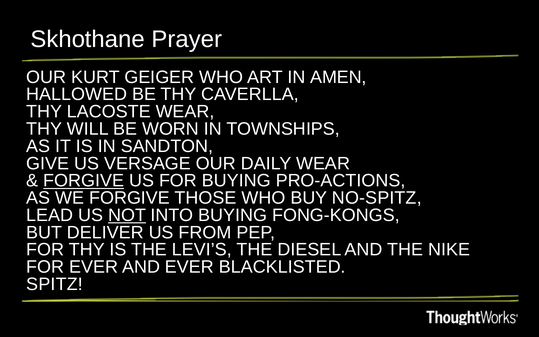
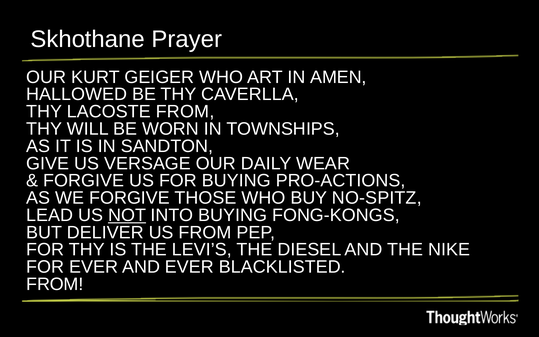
LACOSTE WEAR: WEAR -> FROM (185, 112)
FORGIVE underline: present -> none (84, 181)
SPITZ: SPITZ -> FROM (55, 284)
